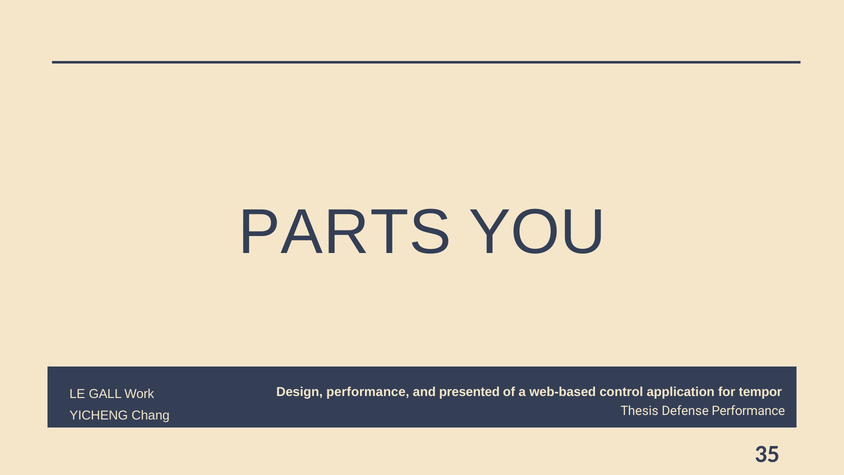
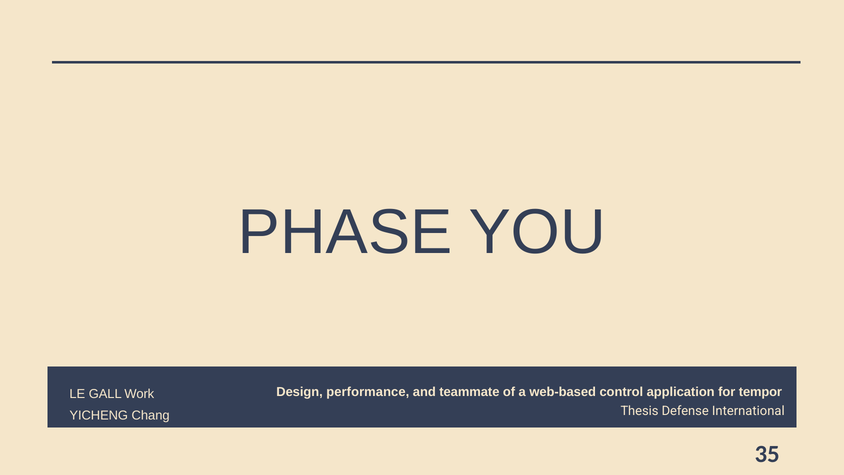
PARTS: PARTS -> PHASE (345, 232)
presented: presented -> teammate (469, 392)
Defense Performance: Performance -> International (748, 411)
